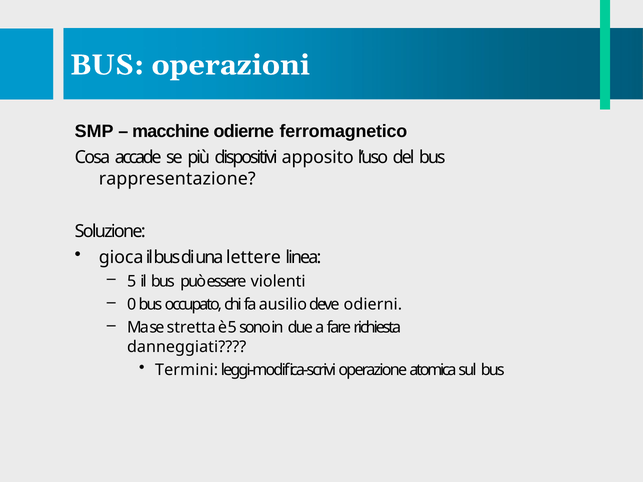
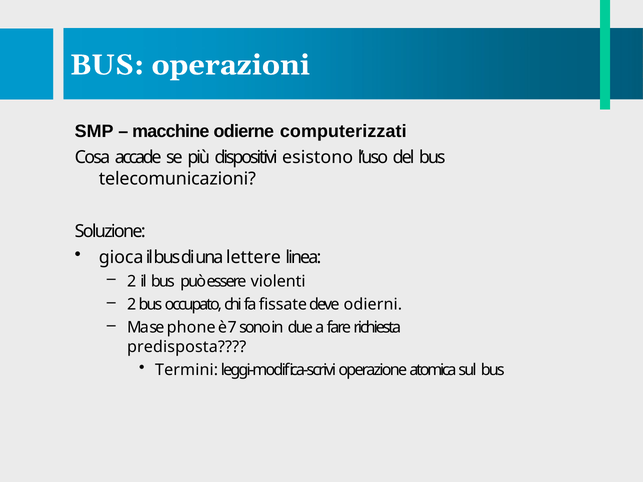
ferromagnetico: ferromagnetico -> computerizzati (343, 132)
apposito: apposito -> esistono (318, 157)
rappresentazione: rappresentazione -> telecomunicazioni (177, 179)
5: 5 -> 2 (132, 281)
0: 0 -> 2 (132, 305)
ausilio: ausilio -> fissate (283, 305)
stretta: stretta -> phone (191, 328)
è 5: 5 -> 7 (232, 328)
danneggiati: danneggiati -> predisposta (187, 347)
